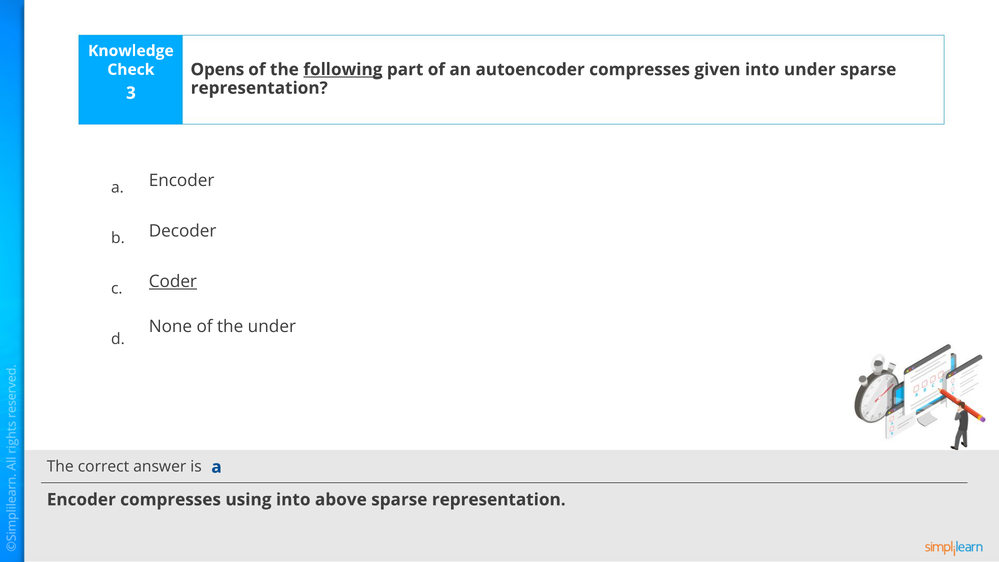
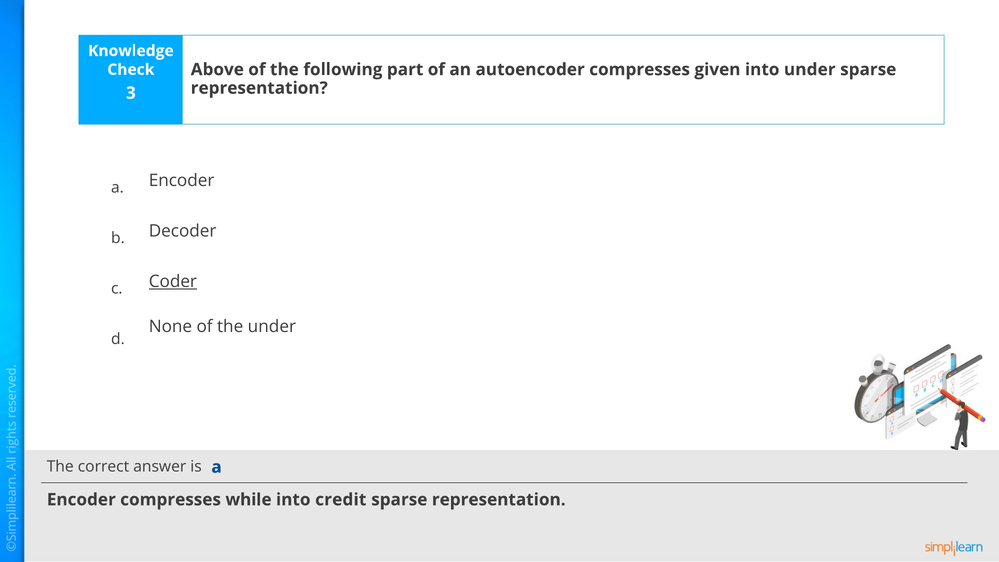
Opens: Opens -> Above (217, 70)
following underline: present -> none (343, 70)
using: using -> while (249, 500)
above: above -> credit (341, 500)
